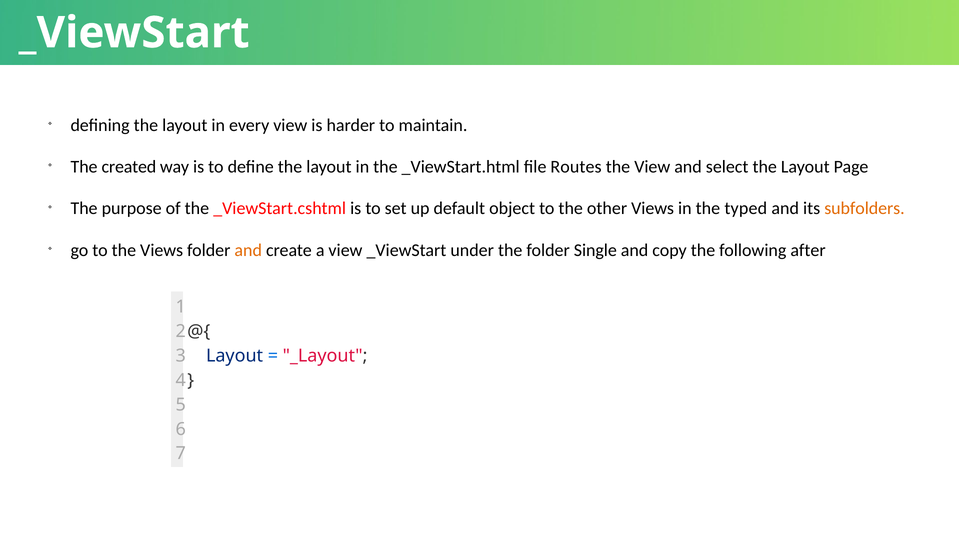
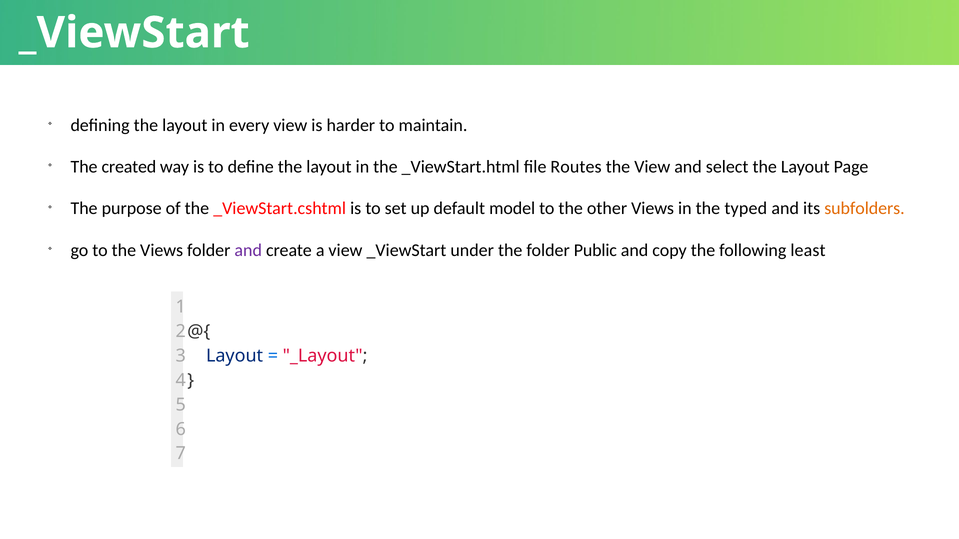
object: object -> model (512, 209)
and colour: orange -> purple (248, 250)
Single: Single -> Public (595, 250)
after: after -> least (808, 250)
